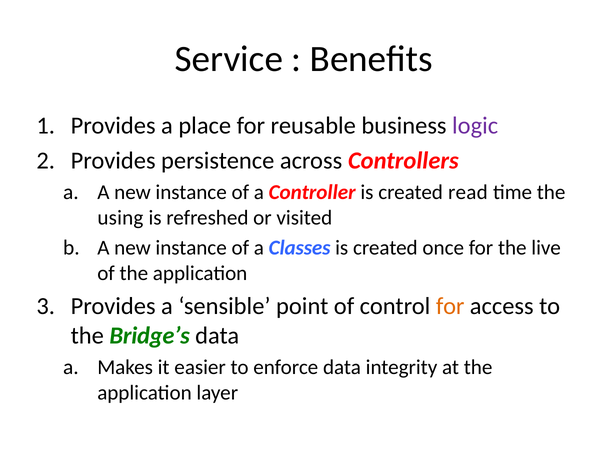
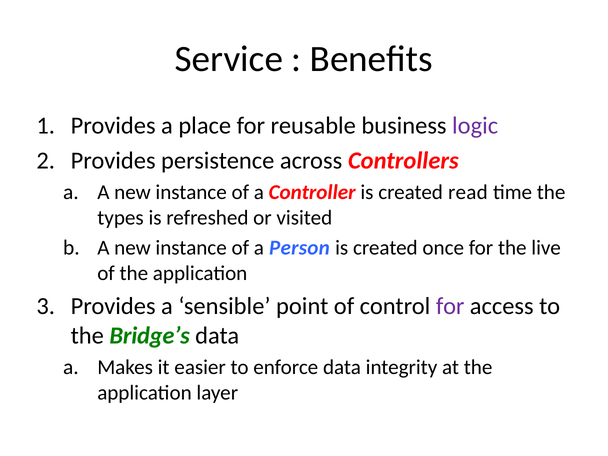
using: using -> types (121, 218)
Classes: Classes -> Person (299, 248)
for colour: orange -> purple (450, 306)
